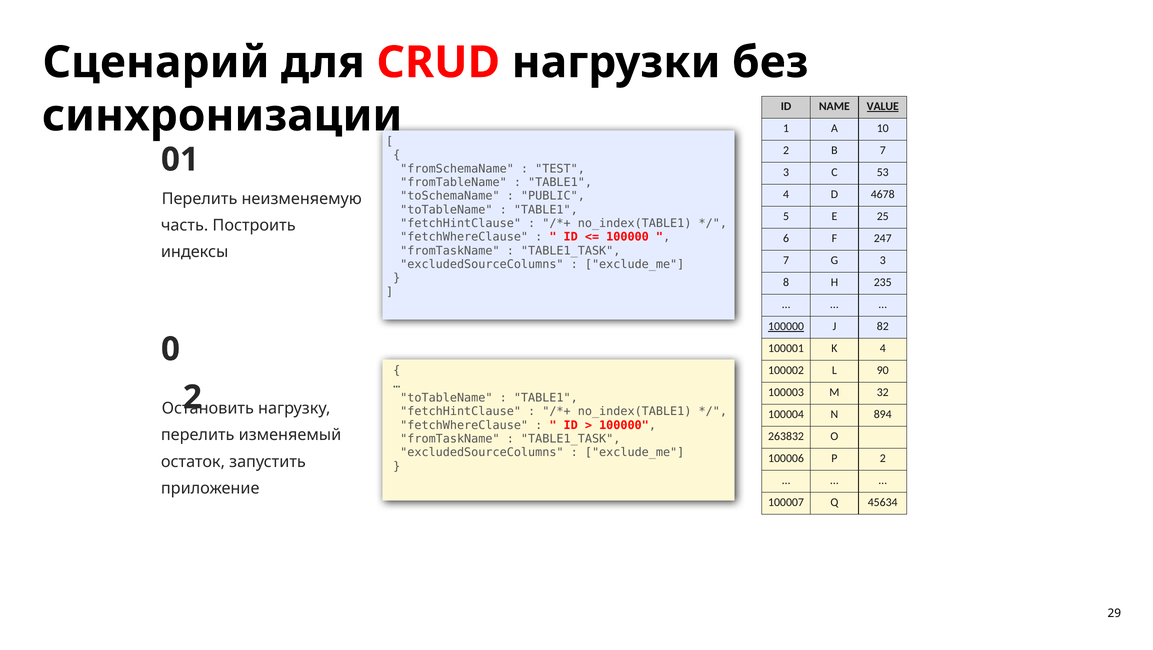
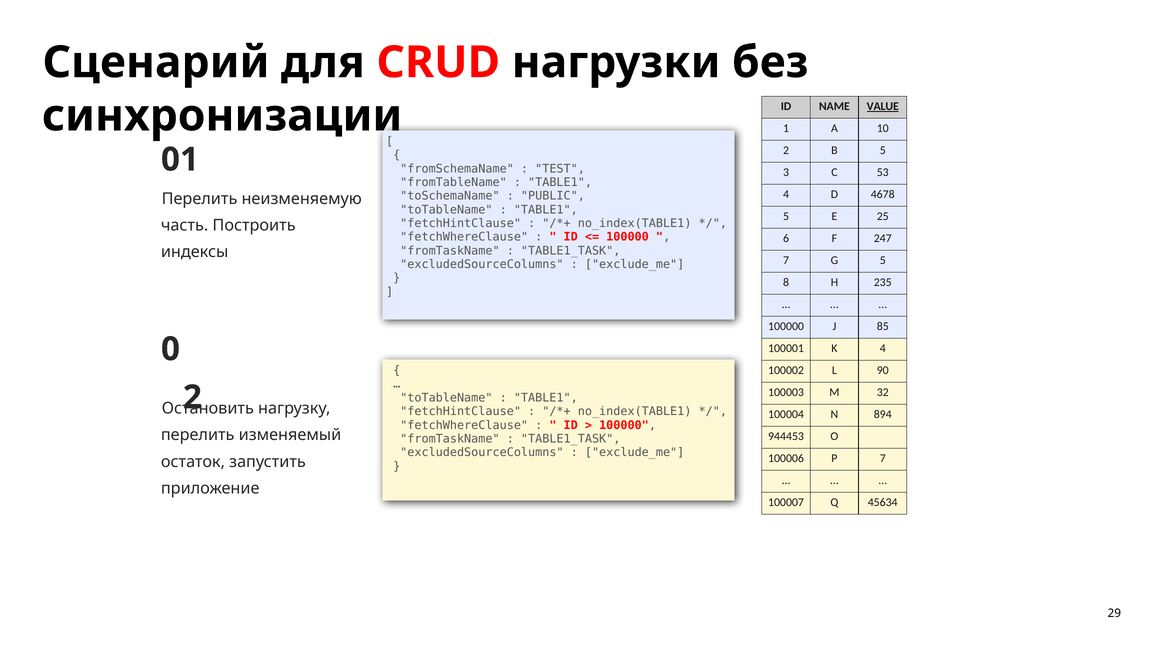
B 7: 7 -> 5 (883, 150)
G 3: 3 -> 5 (883, 260)
100000 underline: present -> none (786, 326)
82: 82 -> 85 (883, 326)
263832: 263832 -> 944453 (786, 436)
P 2: 2 -> 7 (883, 458)
